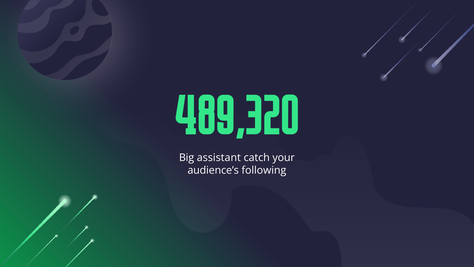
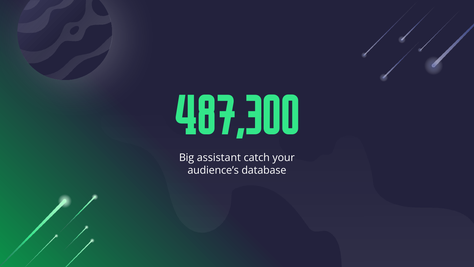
489,320: 489,320 -> 487,300 (237, 112)
following: following -> database (264, 170)
